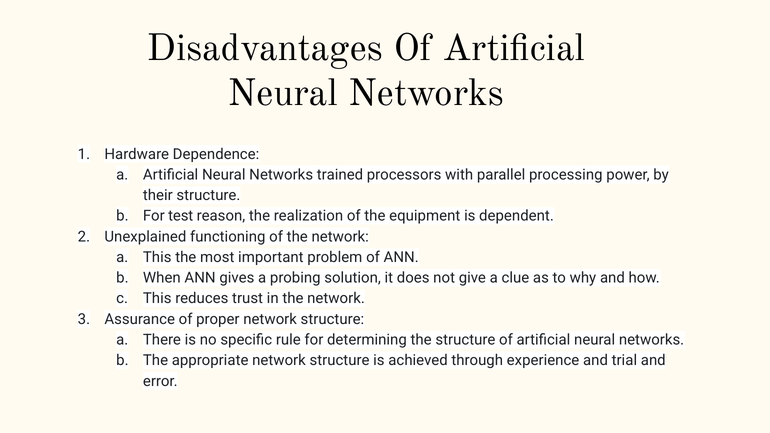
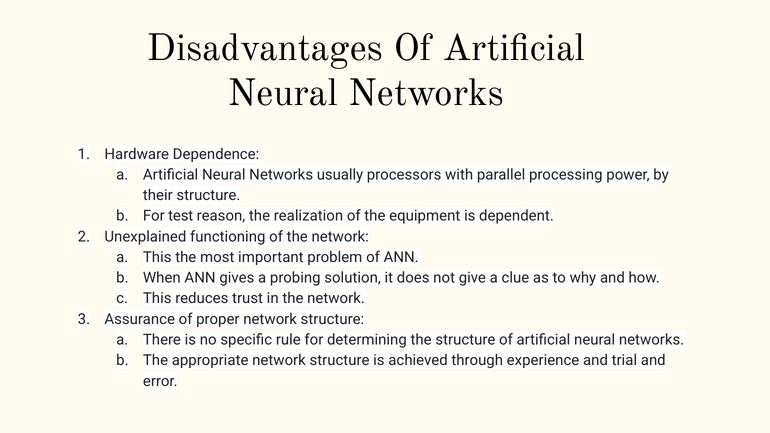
trained: trained -> usually (340, 175)
